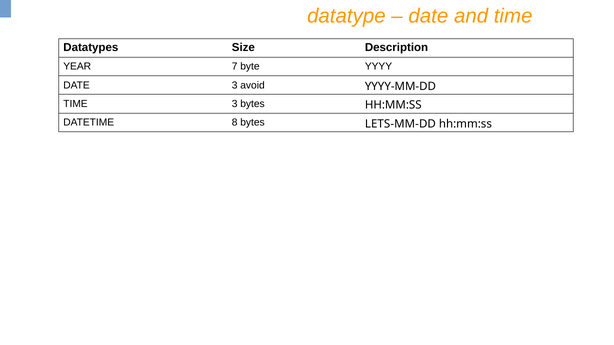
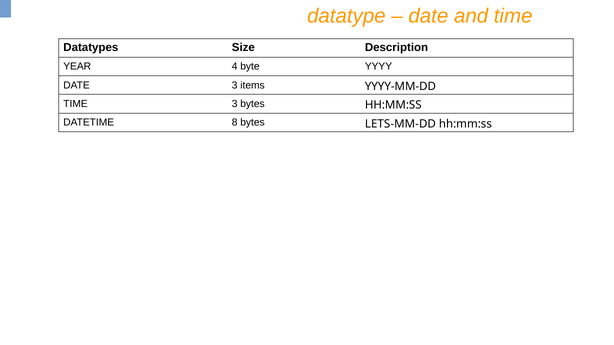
7: 7 -> 4 (235, 67)
avoid: avoid -> items (252, 85)
